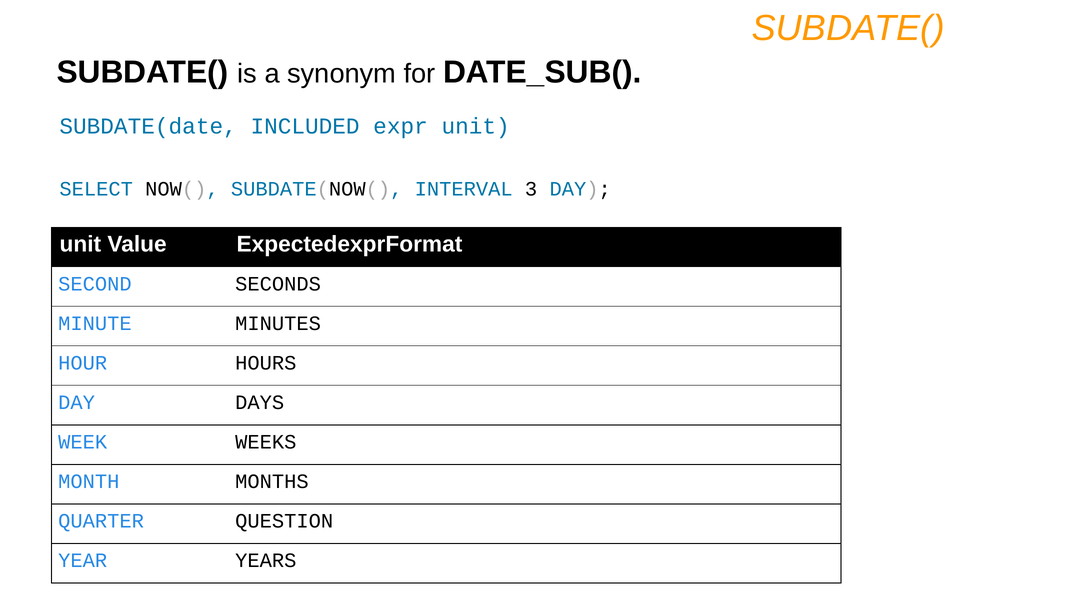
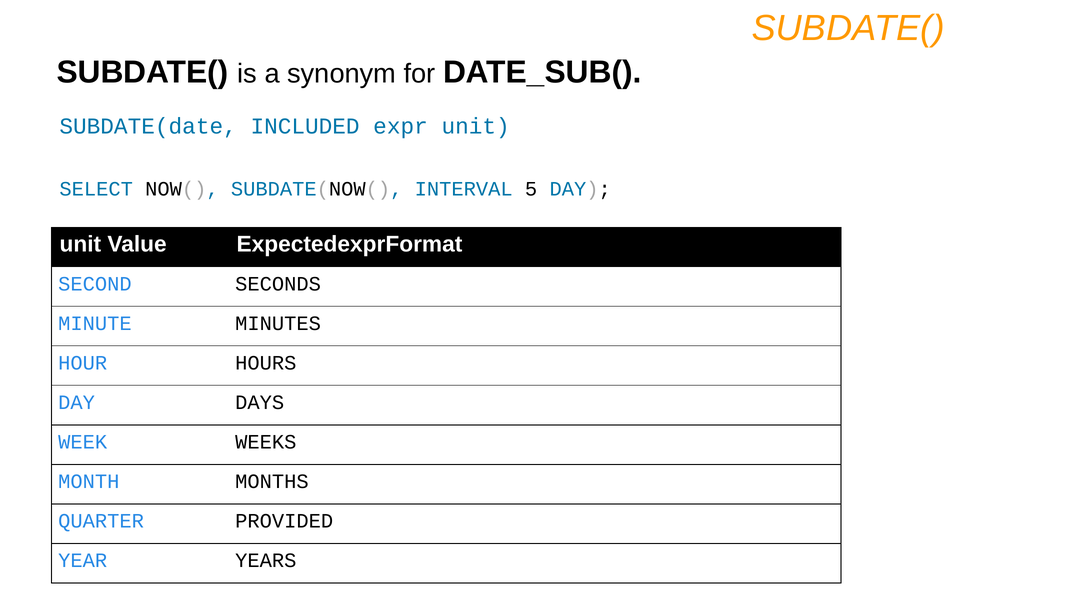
3: 3 -> 5 (531, 189)
QUESTION: QUESTION -> PROVIDED (284, 521)
